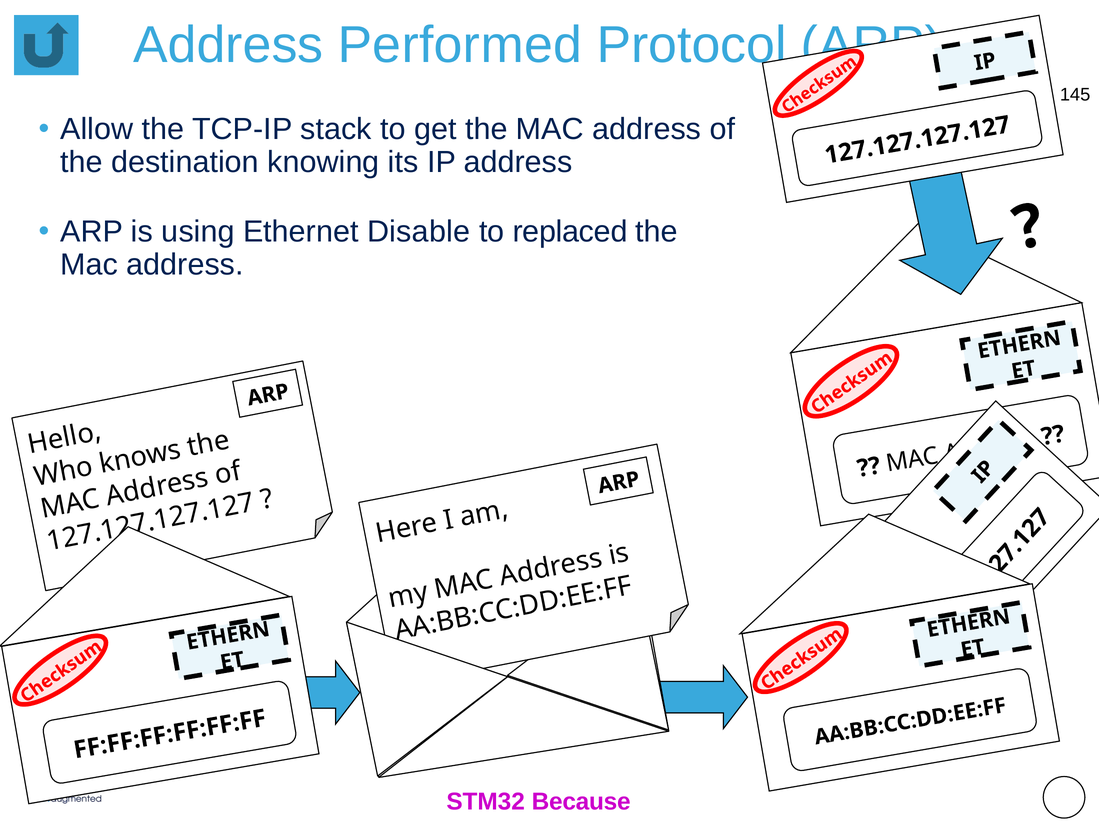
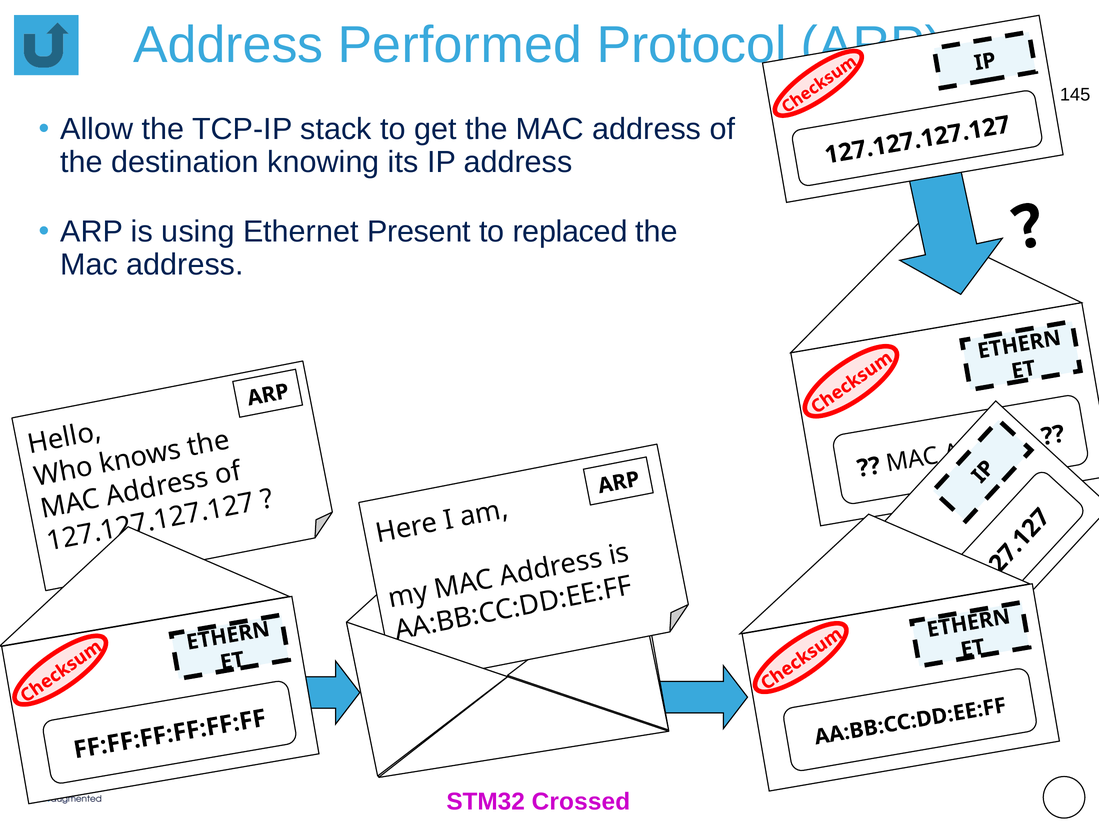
Disable: Disable -> Present (419, 232)
Because: Because -> Crossed (581, 802)
